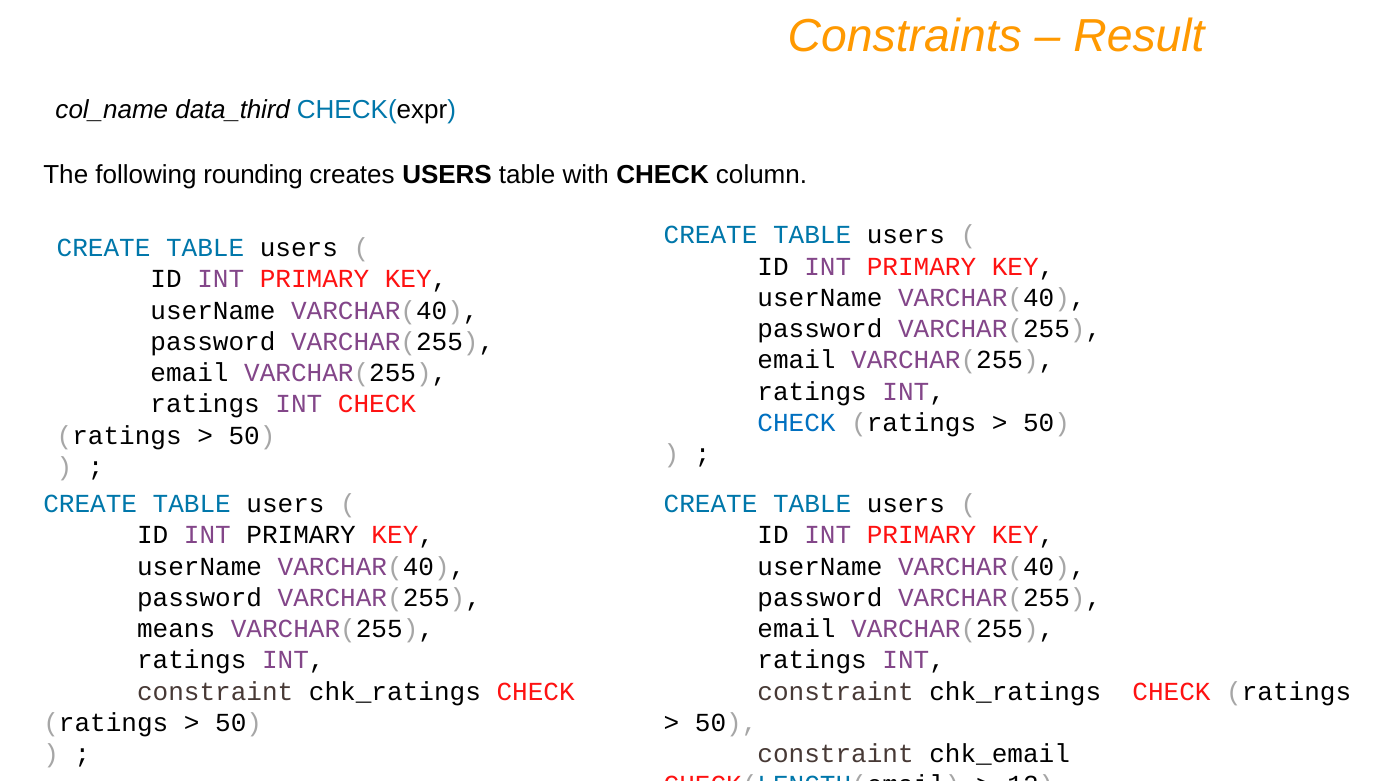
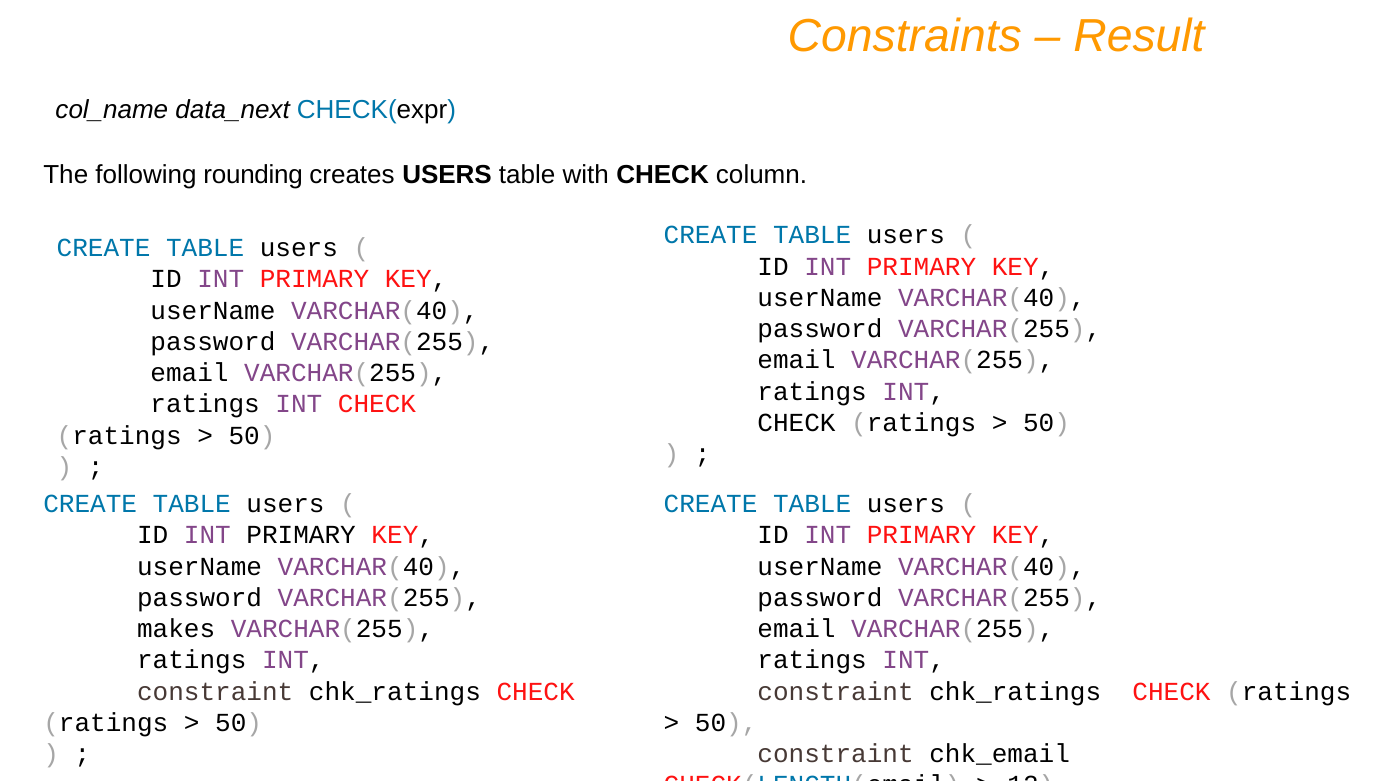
data_third: data_third -> data_next (233, 110)
CHECK colour: blue -> black (796, 423)
means: means -> makes (176, 629)
